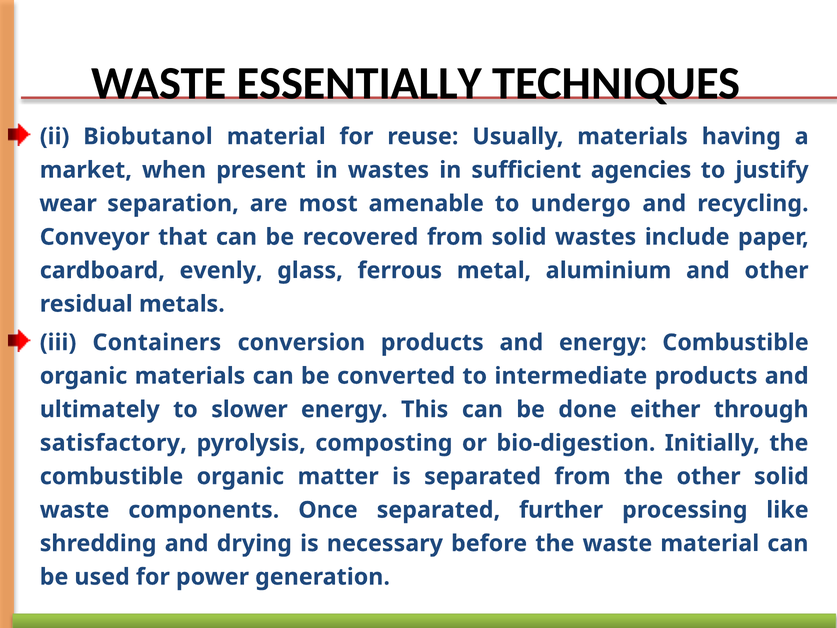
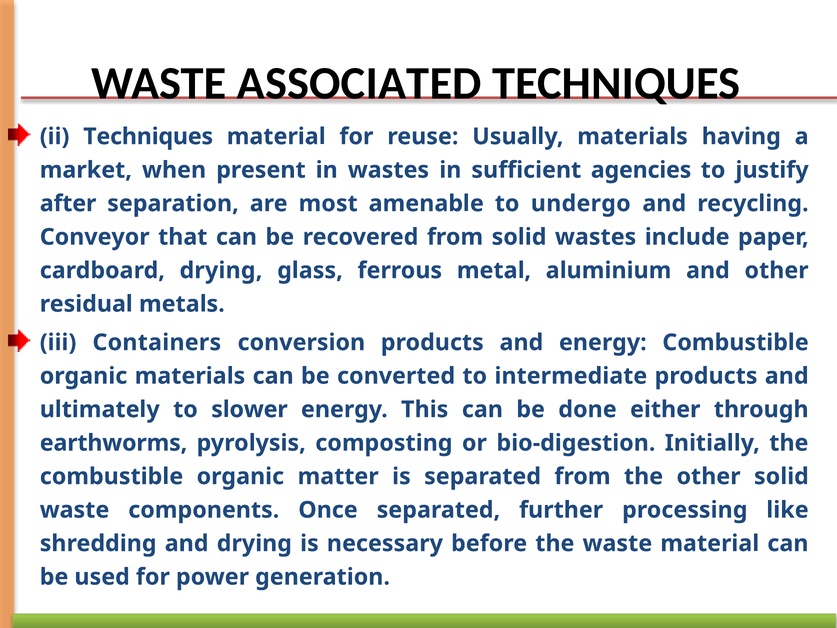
ESSENTIALLY: ESSENTIALLY -> ASSOCIATED (359, 83)
ii Biobutanol: Biobutanol -> Techniques (148, 136)
wear: wear -> after (68, 203)
cardboard evenly: evenly -> drying (221, 270)
satisfactory: satisfactory -> earthworms (114, 443)
